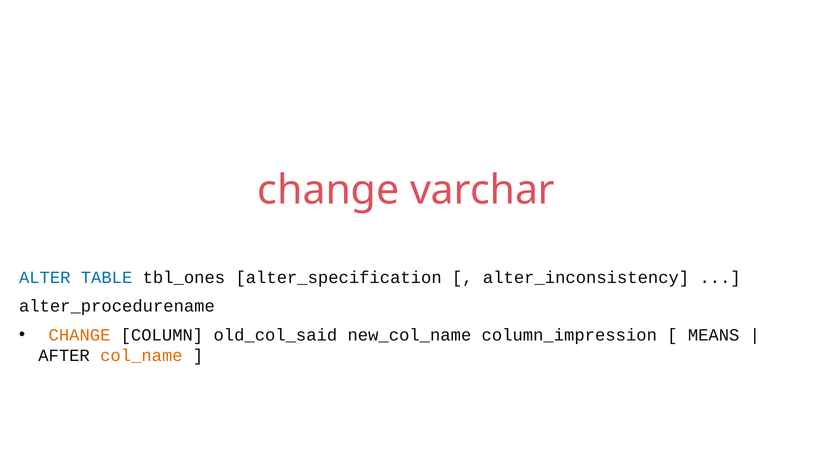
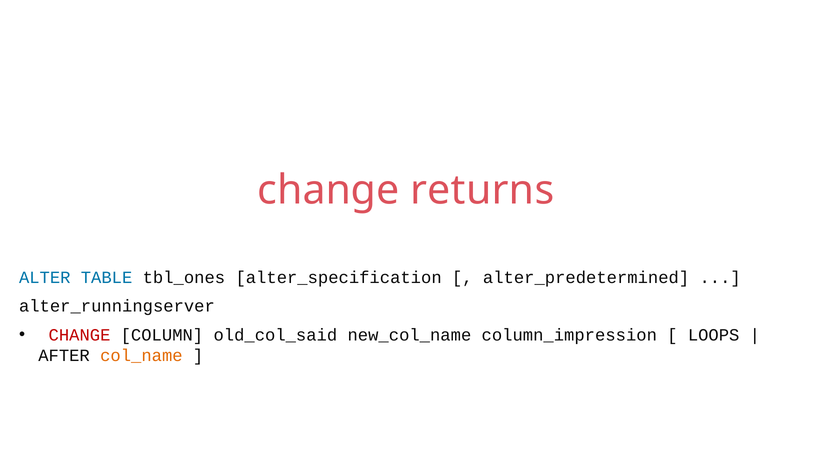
varchar: varchar -> returns (482, 190)
alter_inconsistency: alter_inconsistency -> alter_predetermined (586, 277)
alter_procedurename: alter_procedurename -> alter_runningserver (117, 306)
CHANGE colour: orange -> red (80, 335)
MEANS: MEANS -> LOOPS (714, 335)
